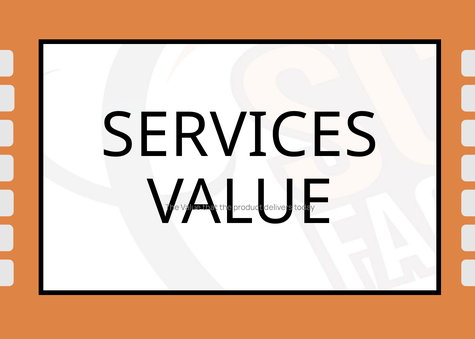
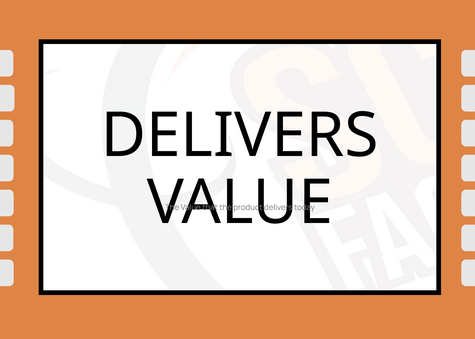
SERVICES: SERVICES -> DELIVERS (240, 135)
